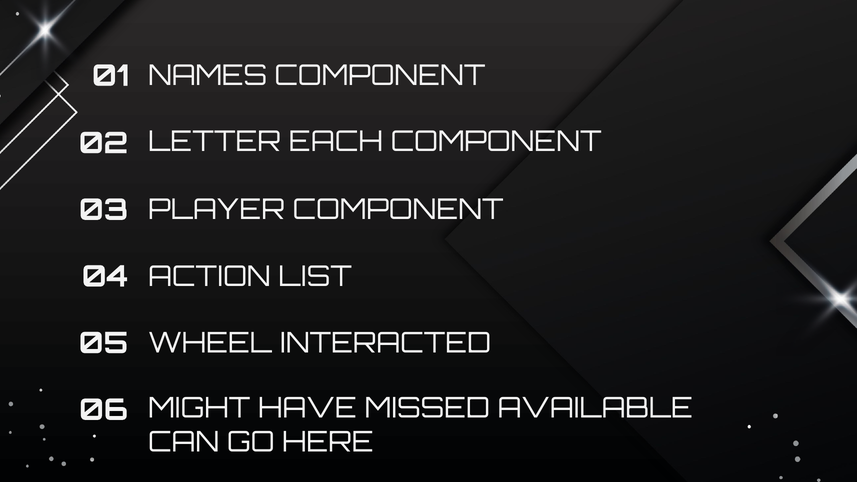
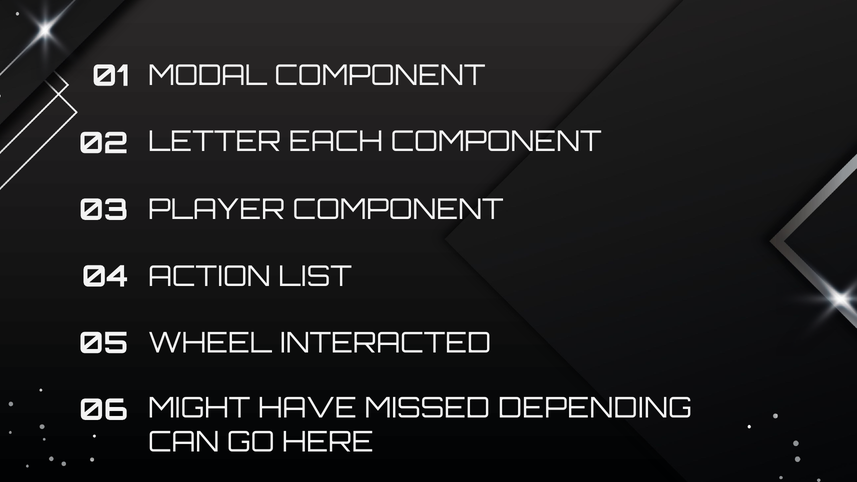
NAMES: NAMES -> MODAL (208, 76)
AVAILABLE: AVAILABLE -> DEPENDING (595, 408)
